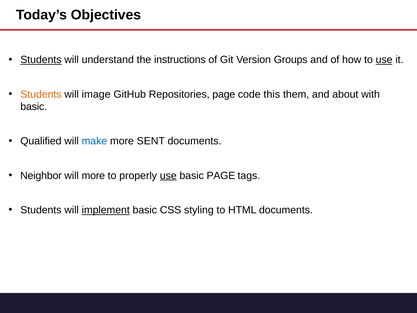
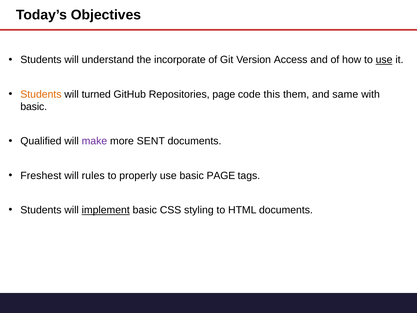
Students underline: present -> none (41, 60)
instructions: instructions -> incorporate (180, 60)
Groups: Groups -> Access (291, 60)
image: image -> turned (96, 94)
about: about -> same (345, 94)
make colour: blue -> purple (94, 141)
Neighbor: Neighbor -> Freshest (41, 175)
will more: more -> rules (93, 175)
use underline: present -> none (168, 175)
